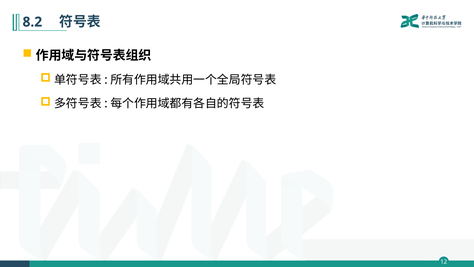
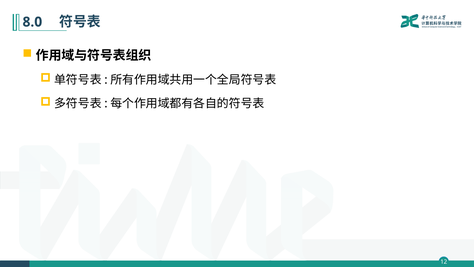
8.2: 8.2 -> 8.0 (32, 22)
